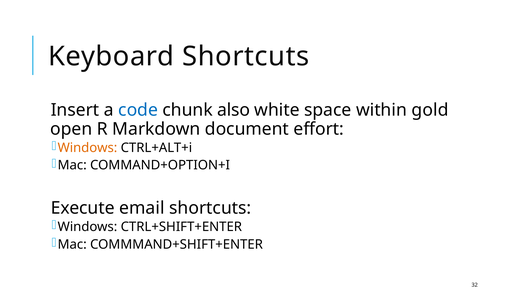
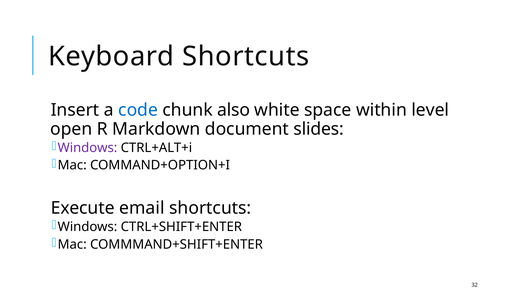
gold: gold -> level (430, 110)
effort: effort -> slides (319, 129)
Windows colour: orange -> purple (87, 148)
